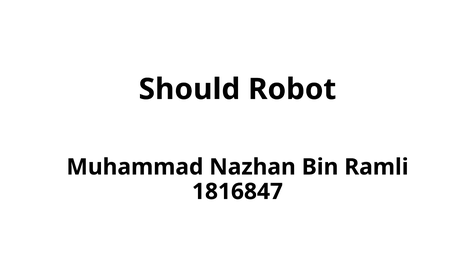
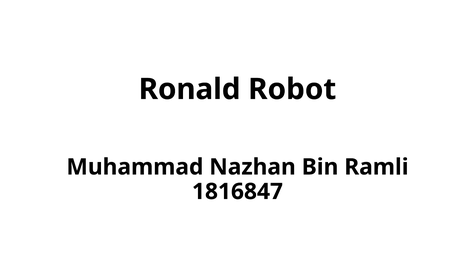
Should: Should -> Ronald (190, 89)
